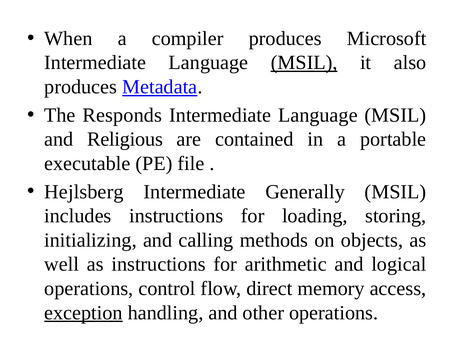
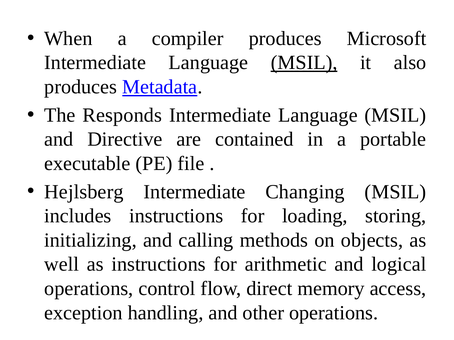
Religious: Religious -> Directive (125, 139)
Generally: Generally -> Changing (305, 192)
exception underline: present -> none (83, 313)
